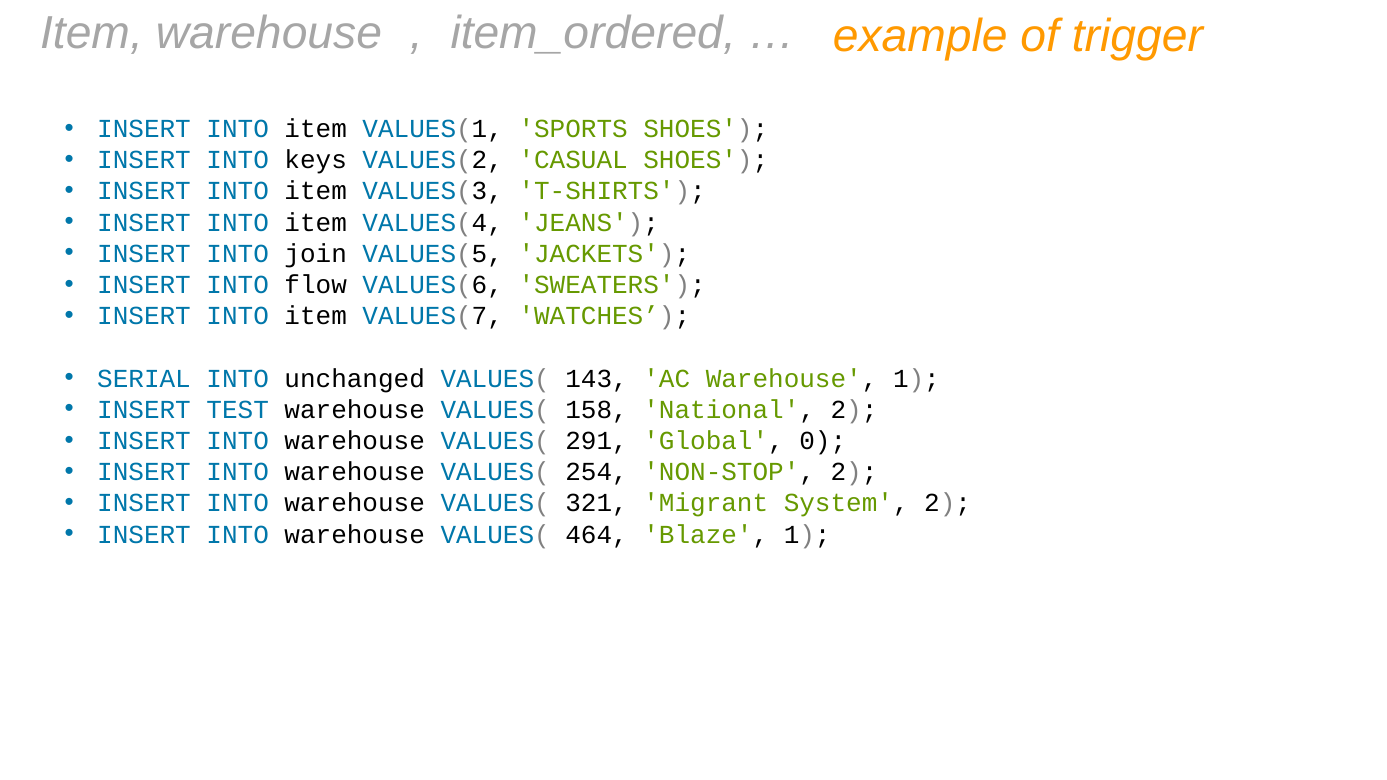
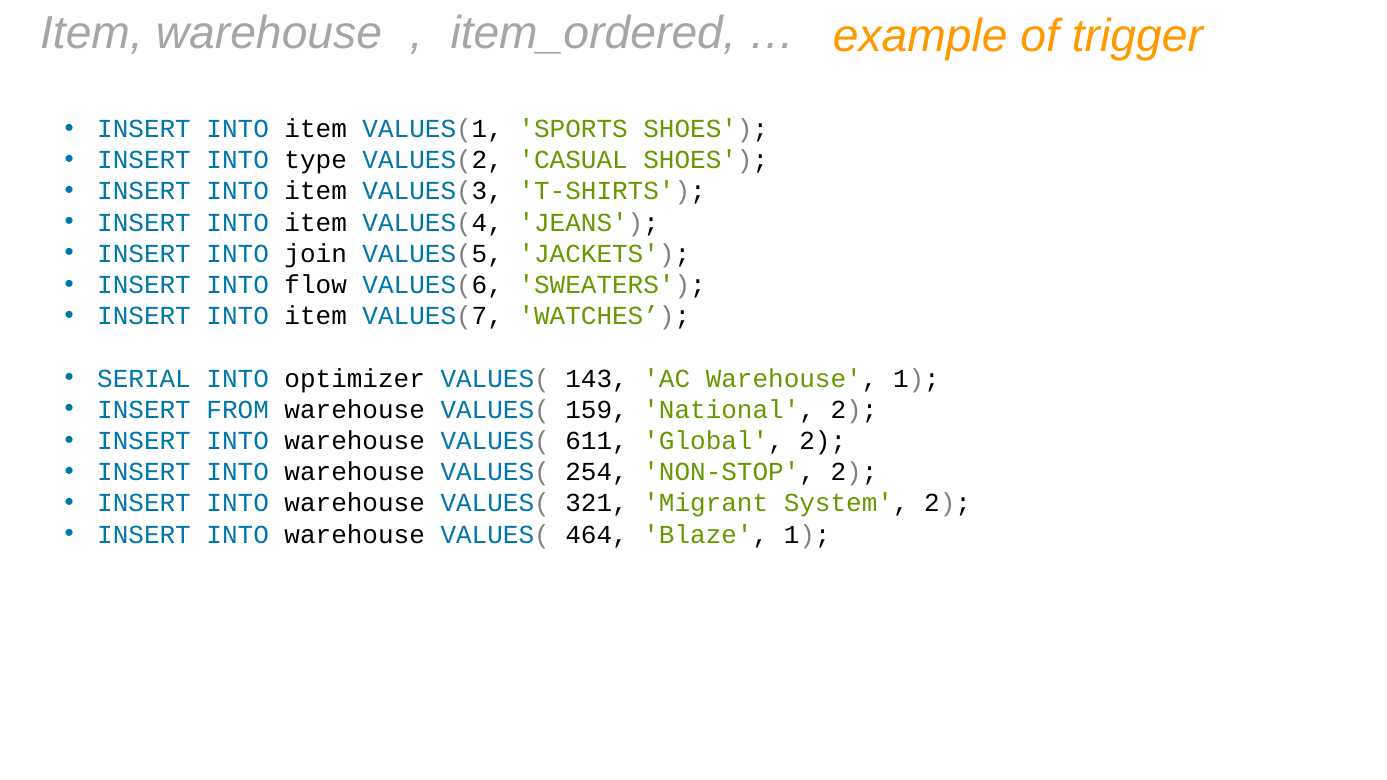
keys: keys -> type (316, 160)
unchanged: unchanged -> optimizer (355, 379)
TEST: TEST -> FROM (238, 410)
158: 158 -> 159 (597, 410)
291: 291 -> 611 (597, 441)
Global 0: 0 -> 2 (823, 441)
